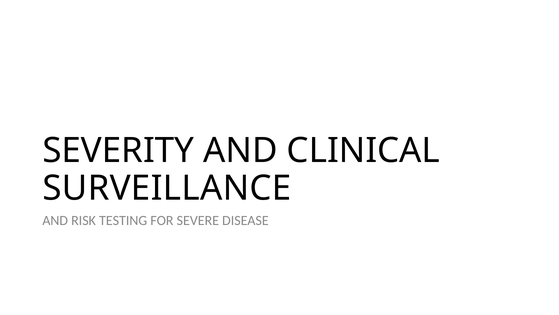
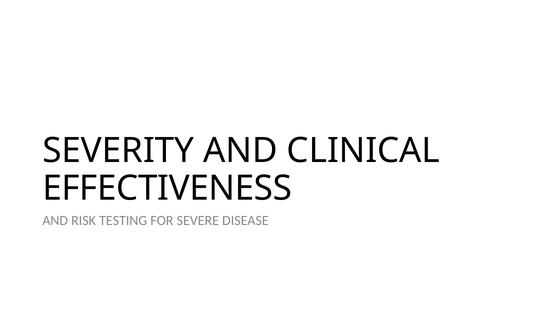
SURVEILLANCE: SURVEILLANCE -> EFFECTIVENESS (167, 188)
